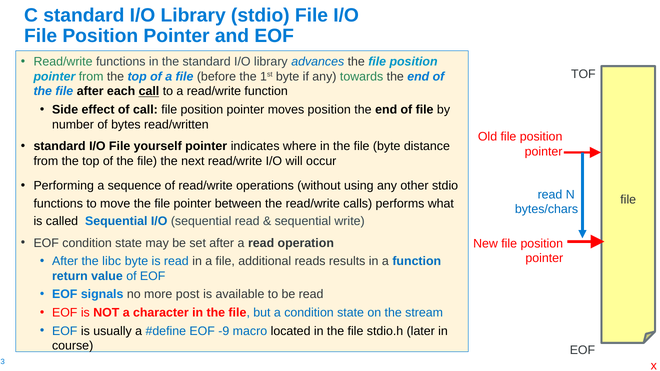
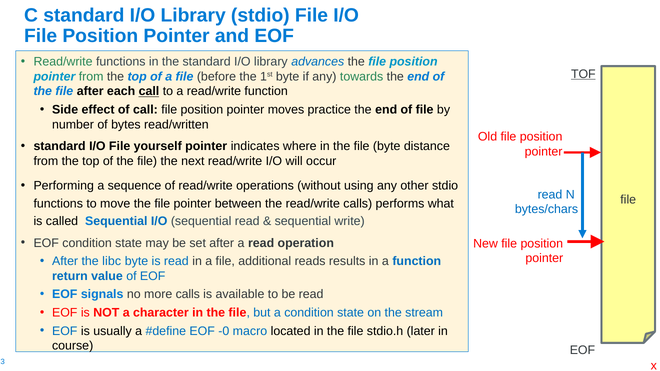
TOF underline: none -> present (583, 74)
moves position: position -> practice (329, 110)
more post: post -> calls (188, 295)
-9: -9 -> -0 (224, 331)
